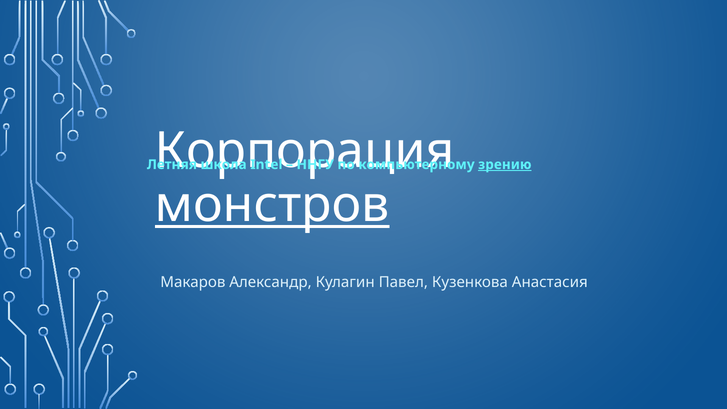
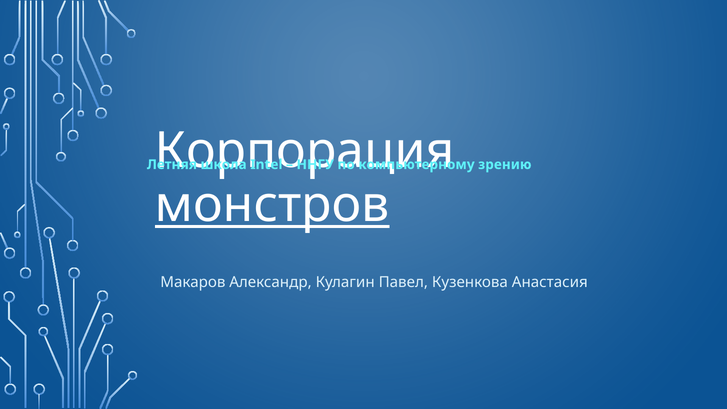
зрению underline: present -> none (505, 165)
